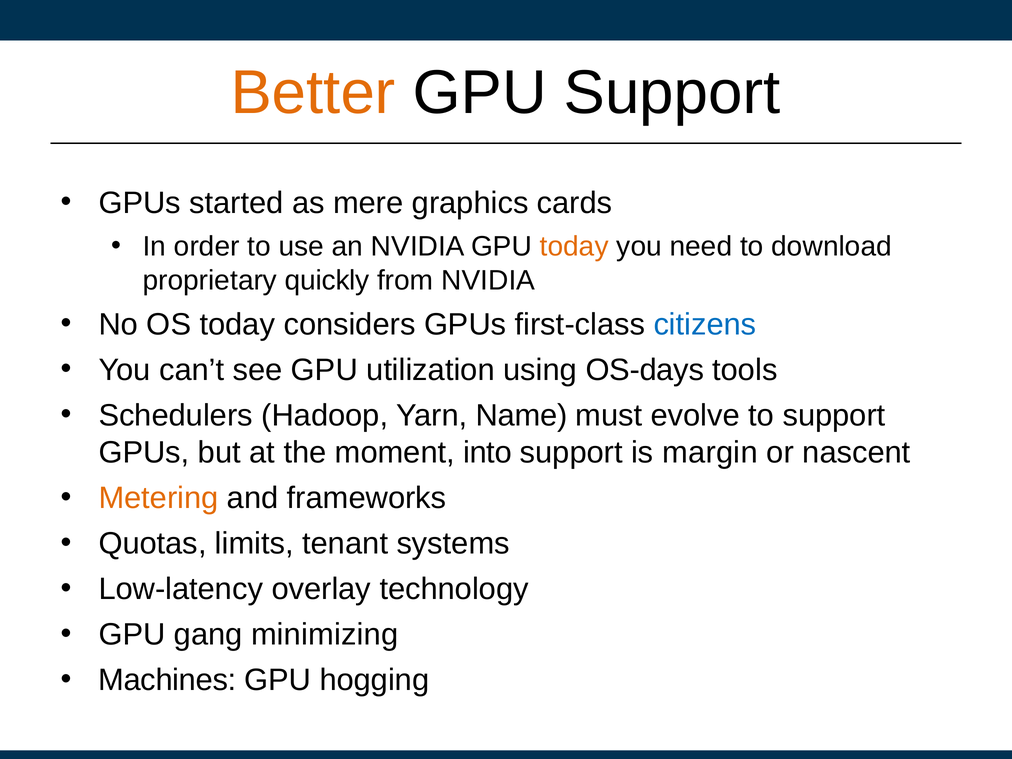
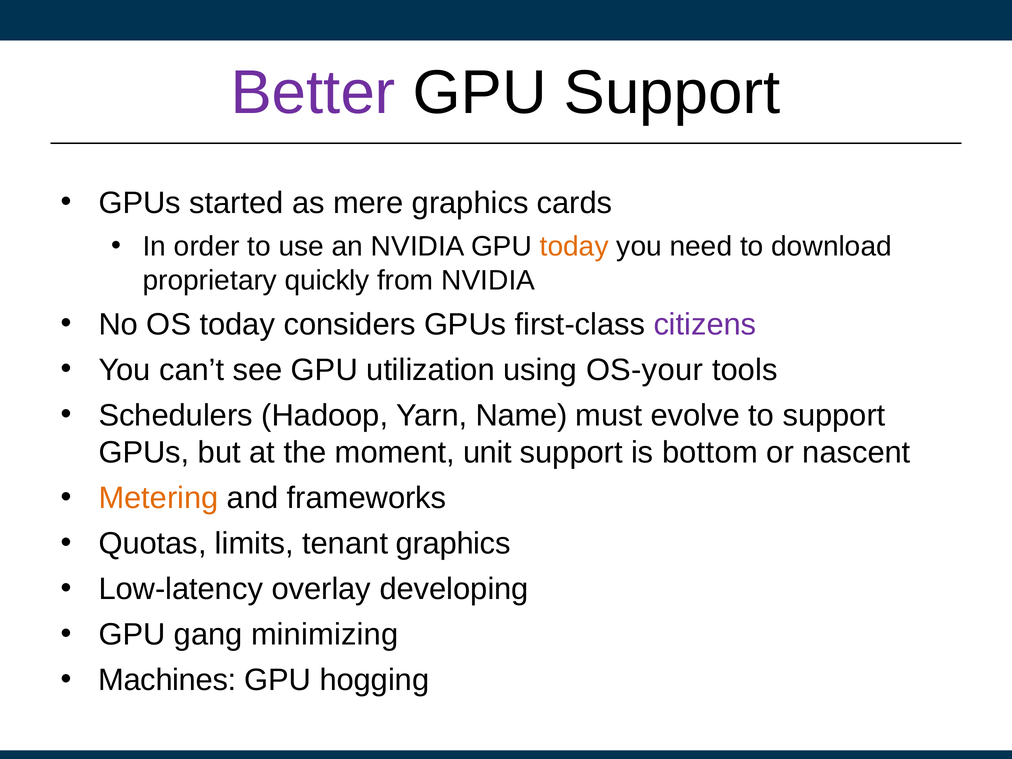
Better colour: orange -> purple (313, 93)
citizens colour: blue -> purple (705, 324)
OS-days: OS-days -> OS-your (644, 370)
into: into -> unit (487, 453)
margin: margin -> bottom (710, 453)
tenant systems: systems -> graphics (453, 544)
technology: technology -> developing (454, 589)
